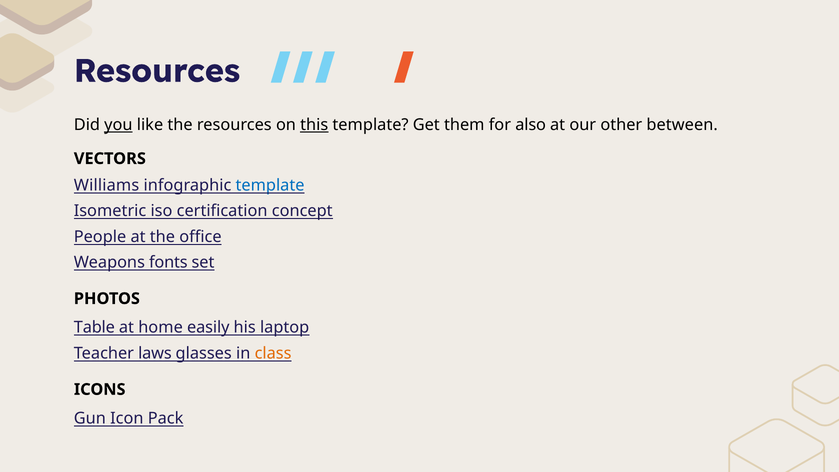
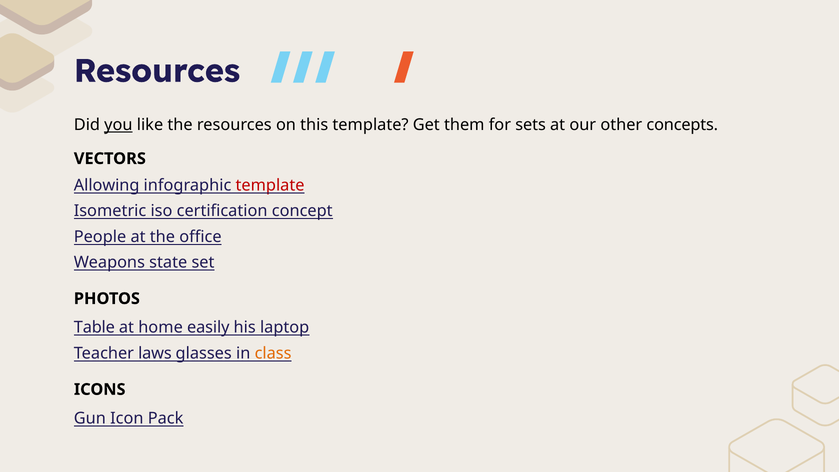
this underline: present -> none (314, 125)
also: also -> sets (531, 125)
between: between -> concepts (682, 125)
Williams: Williams -> Allowing (107, 185)
template colour: blue -> red (270, 185)
fonts: fonts -> state (168, 262)
